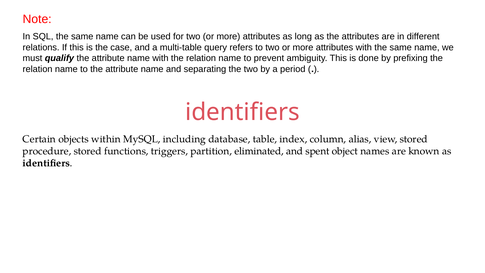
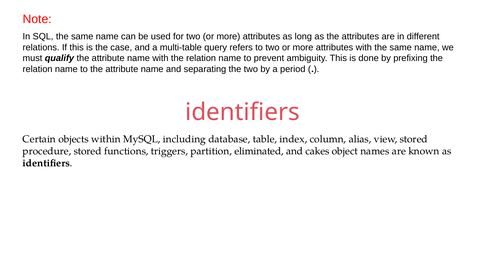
spent: spent -> cakes (317, 151)
